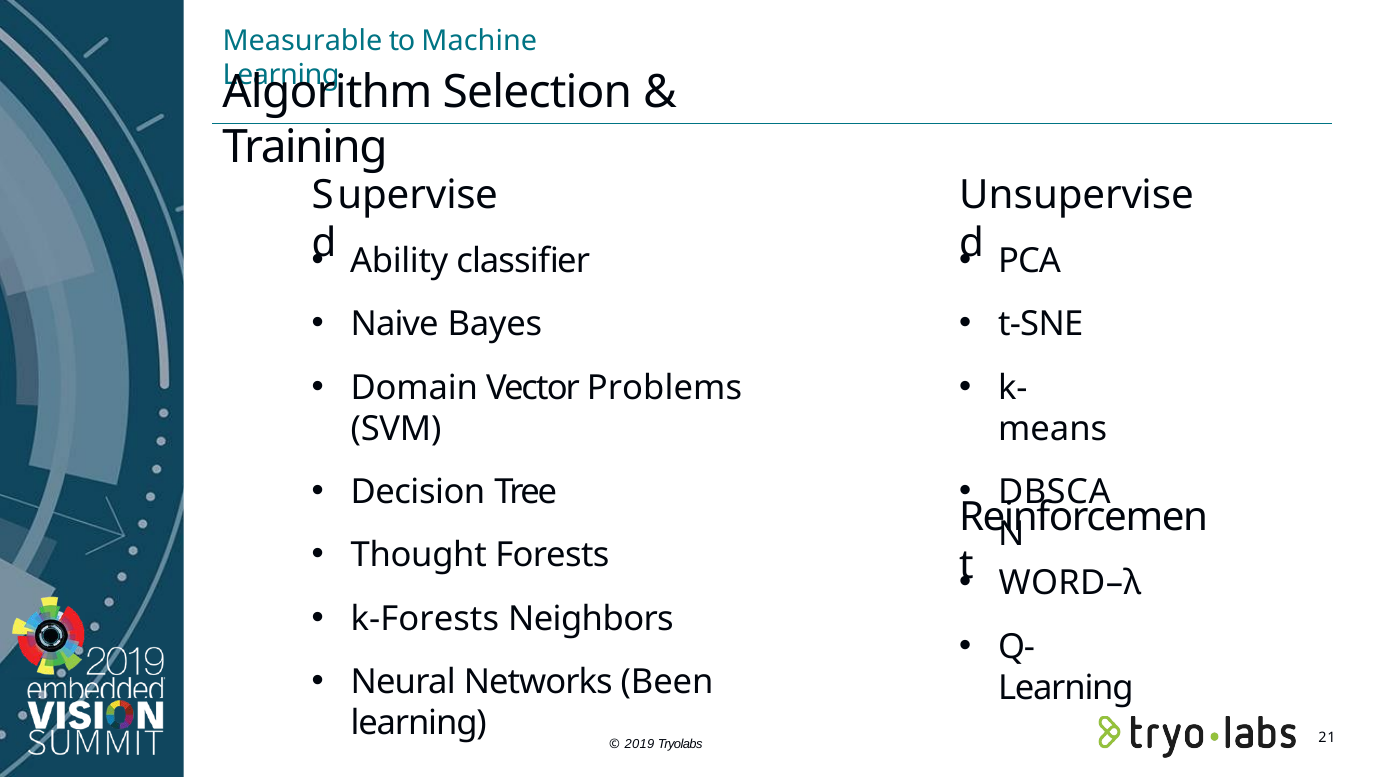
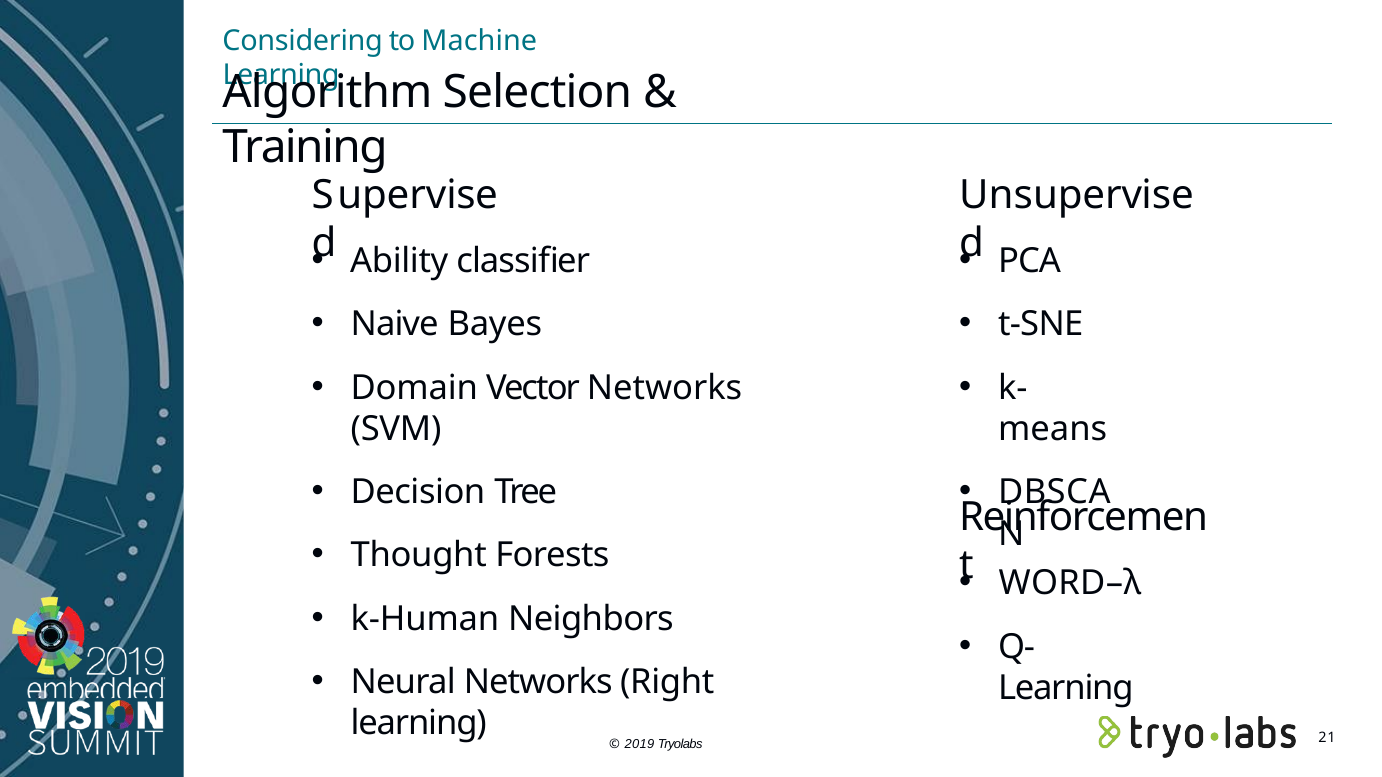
Measurable: Measurable -> Considering (303, 41)
Vector Problems: Problems -> Networks (665, 388)
k-Forests: k-Forests -> k-Human (425, 619)
Been: Been -> Right (667, 682)
